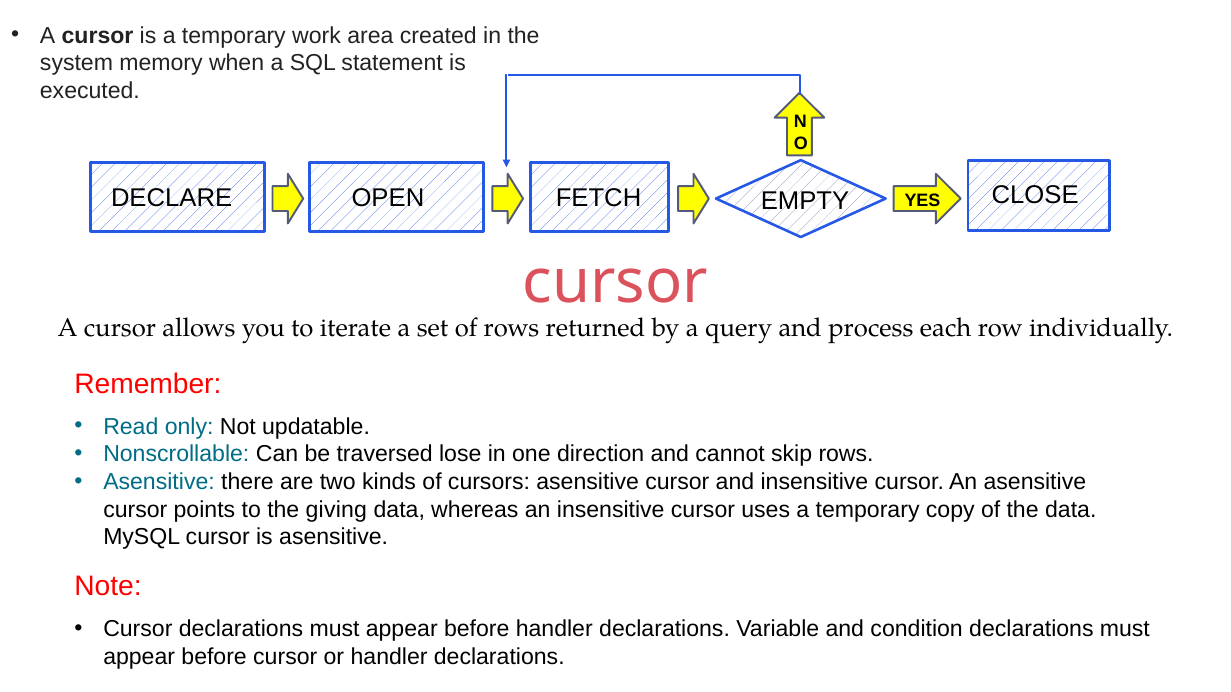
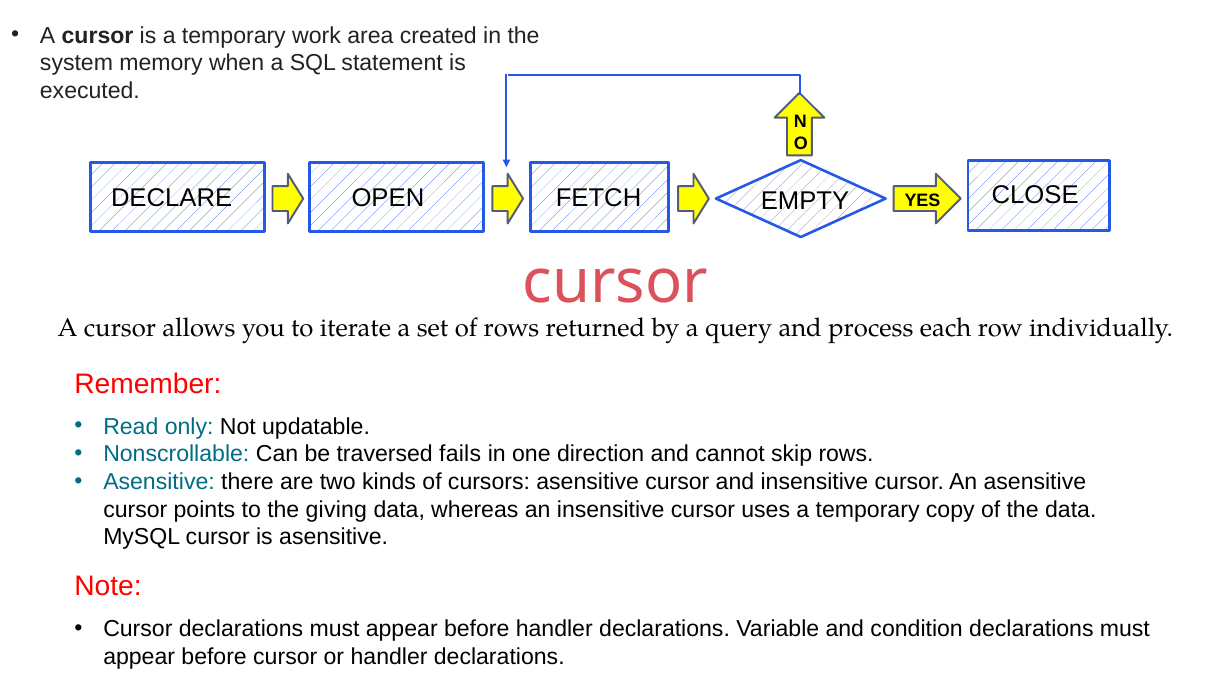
lose: lose -> fails (460, 455)
